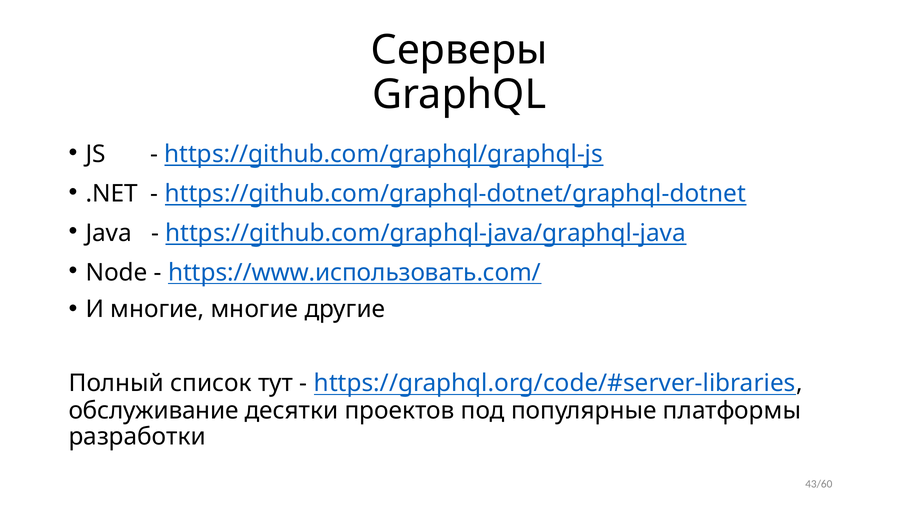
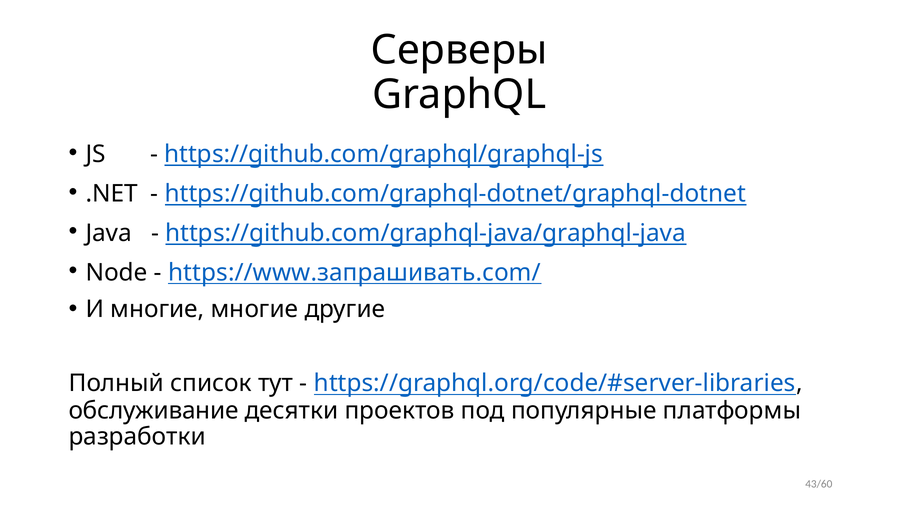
https://www.использовать.com/: https://www.использовать.com/ -> https://www.запрашивать.com/ (355, 272)
